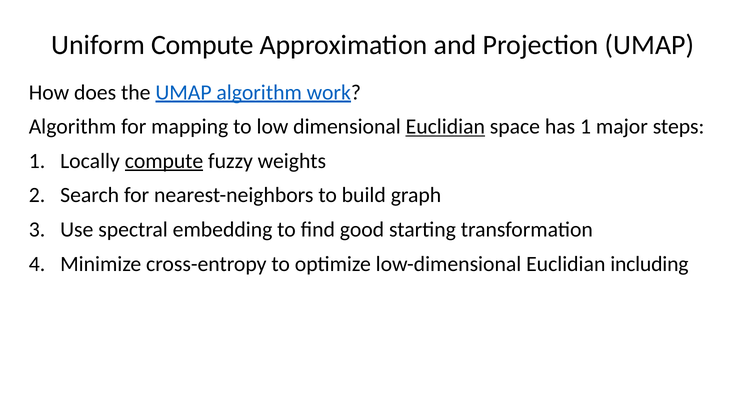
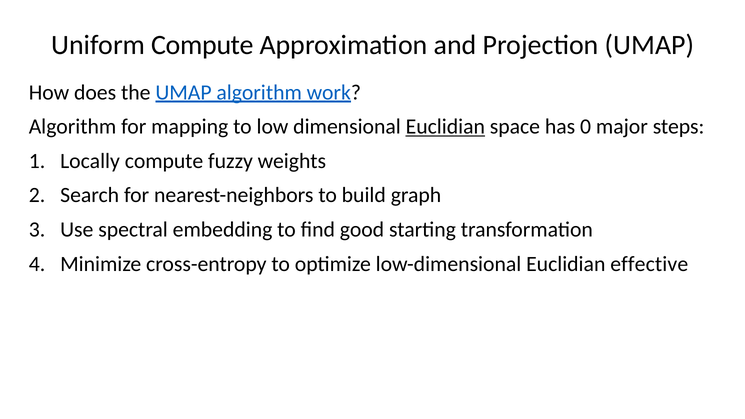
has 1: 1 -> 0 (586, 127)
compute underline: present -> none (164, 161)
including: including -> effective (649, 264)
